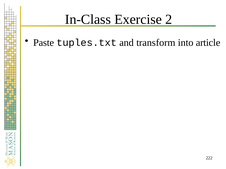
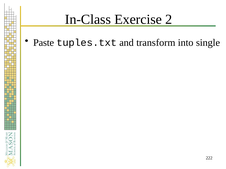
article: article -> single (208, 43)
